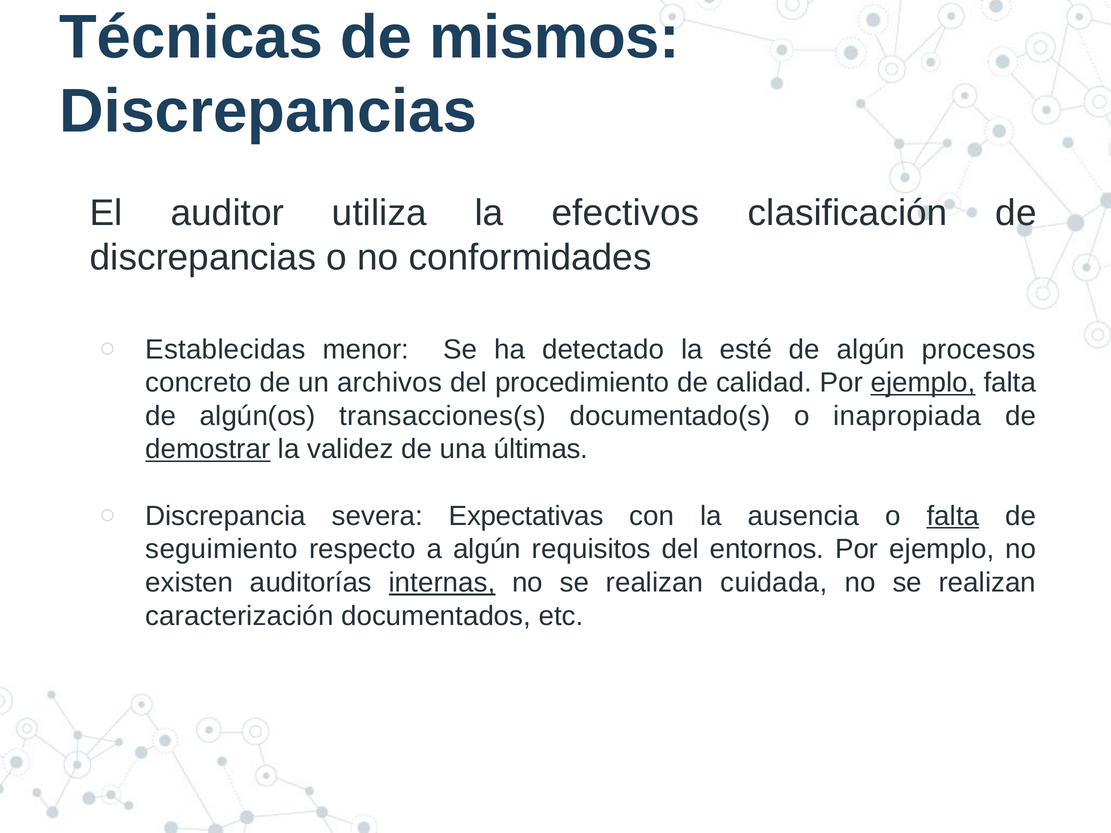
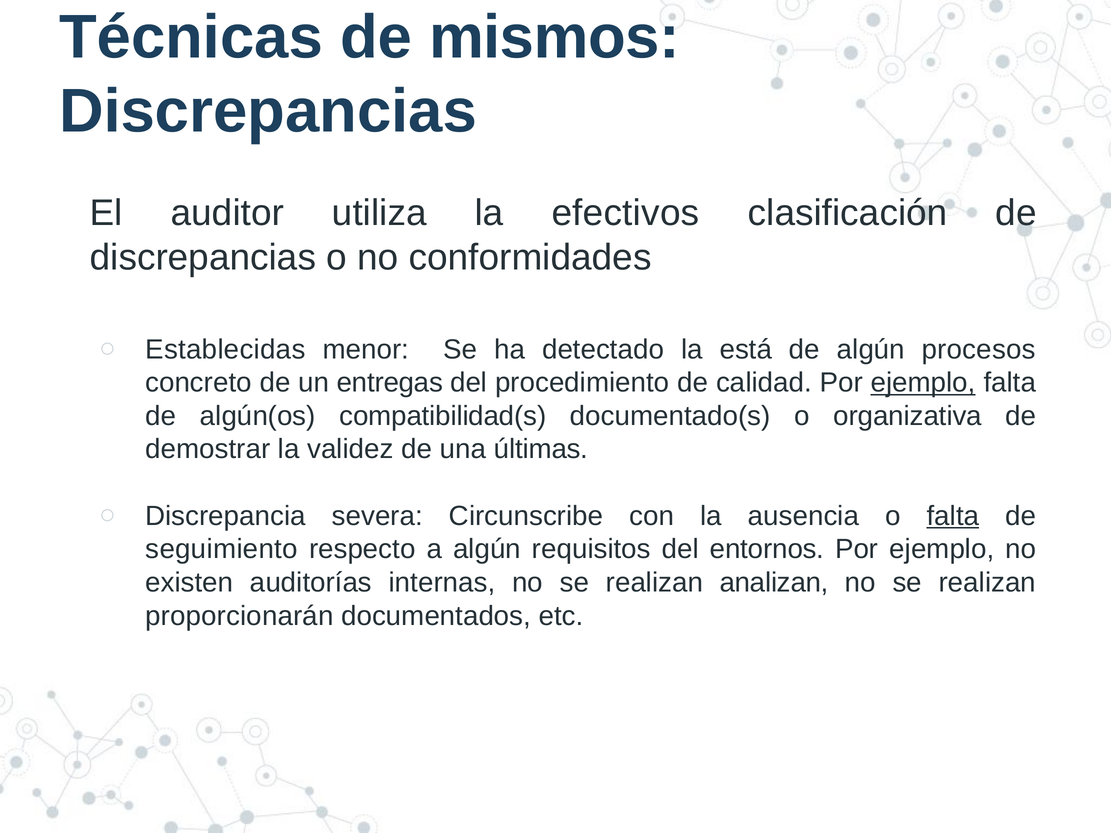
esté: esté -> está (746, 349)
archivos: archivos -> entregas (390, 383)
transacciones(s: transacciones(s -> compatibilidad(s (443, 416)
inapropiada: inapropiada -> organizativa (908, 416)
demostrar underline: present -> none (208, 449)
Expectativas: Expectativas -> Circunscribe (526, 516)
internas underline: present -> none (442, 583)
cuidada: cuidada -> analizan (774, 583)
caracterización: caracterización -> proporcionarán (239, 616)
